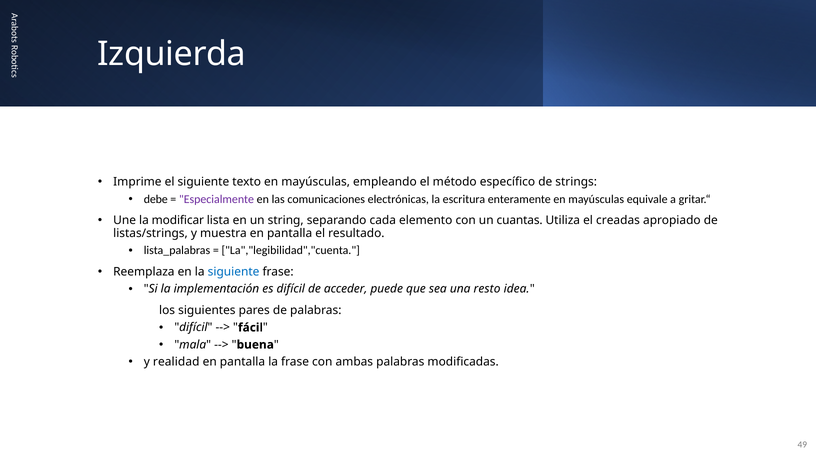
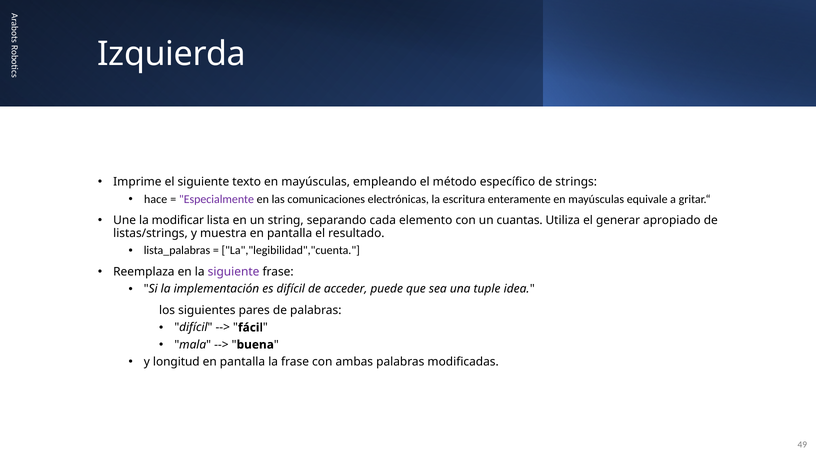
debe: debe -> hace (156, 199)
creadas: creadas -> generar (618, 220)
siguiente colour: blue -> purple (234, 272)
resto: resto -> tuple (487, 289)
realidad: realidad -> longitud (176, 362)
